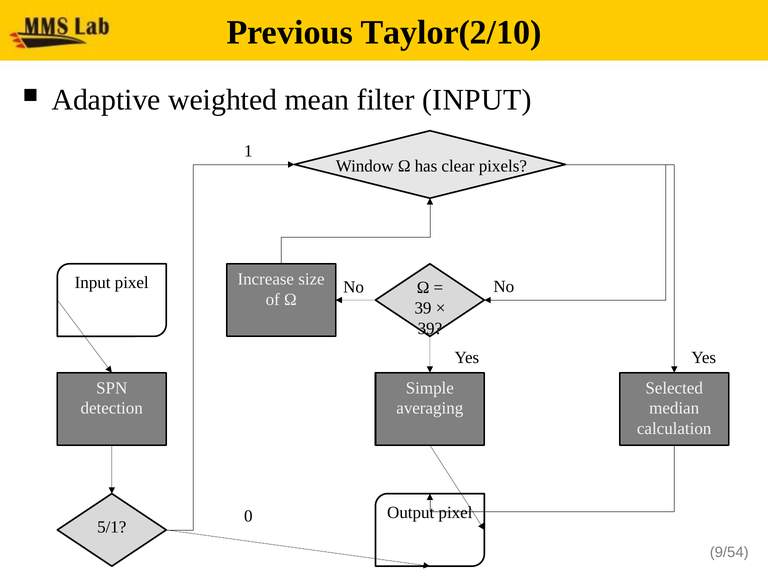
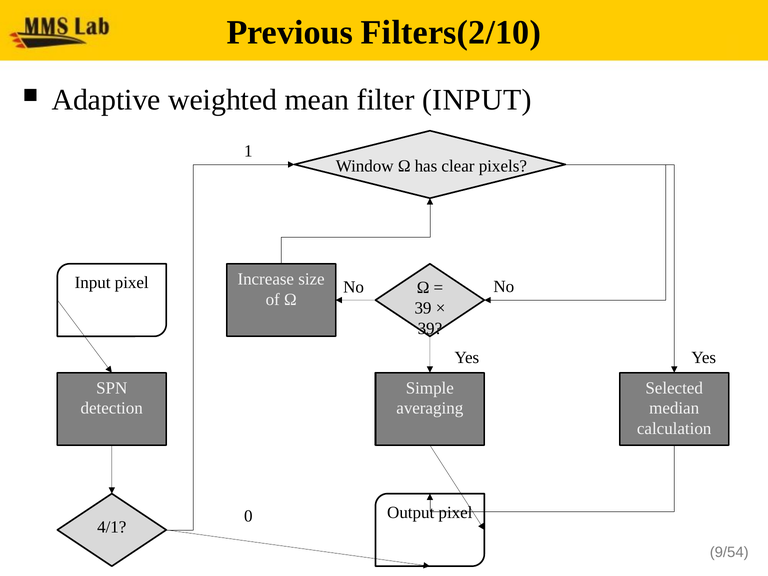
Taylor(2/10: Taylor(2/10 -> Filters(2/10 (451, 33)
5/1: 5/1 -> 4/1 (112, 527)
